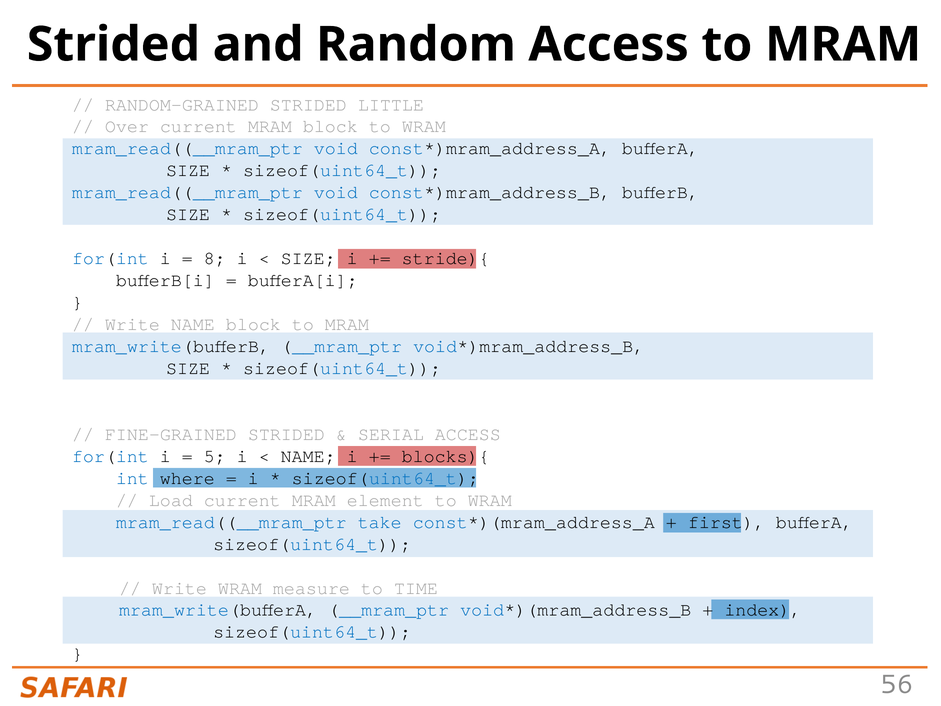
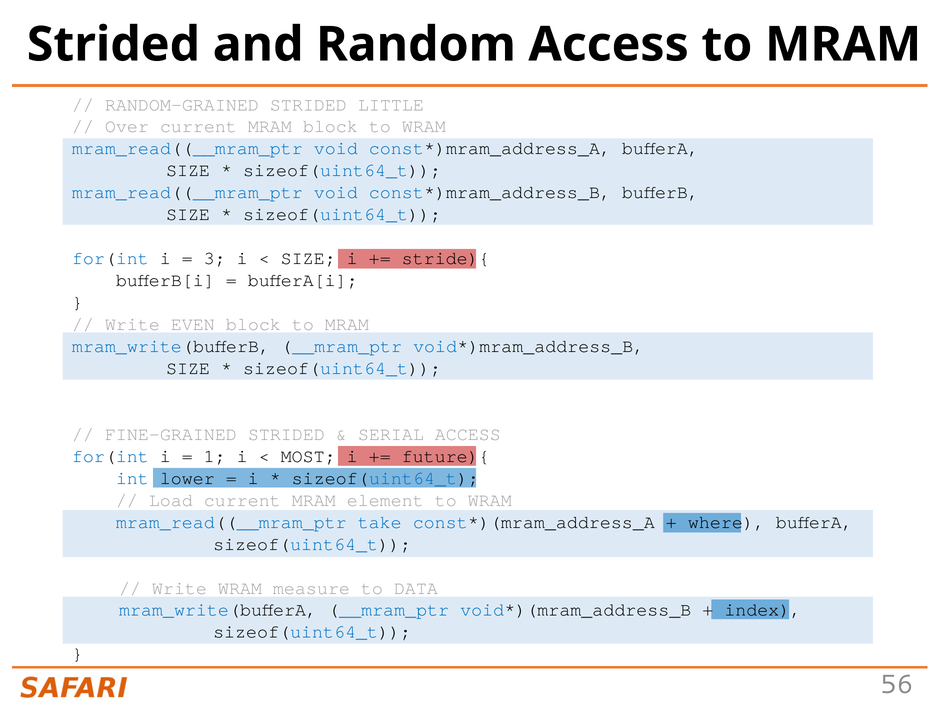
8: 8 -> 3 (215, 258)
Write NAME: NAME -> EVEN (193, 324)
5: 5 -> 1 (215, 456)
NAME: NAME -> MOST (308, 456)
blocks){: blocks){ -> future){ (446, 456)
where: where -> lower (187, 478)
first: first -> where (726, 522)
TIME: TIME -> DATA (416, 588)
